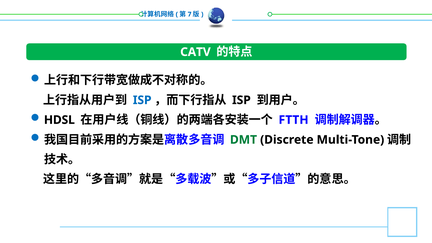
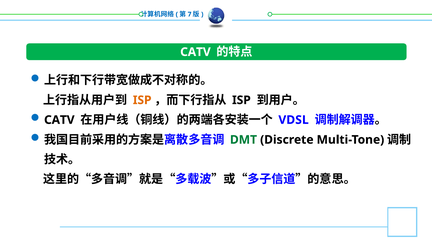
ISP colour: blue -> orange (142, 100)
HDSL: HDSL -> CATV (59, 120)
FTTH: FTTH -> VDSL (294, 120)
